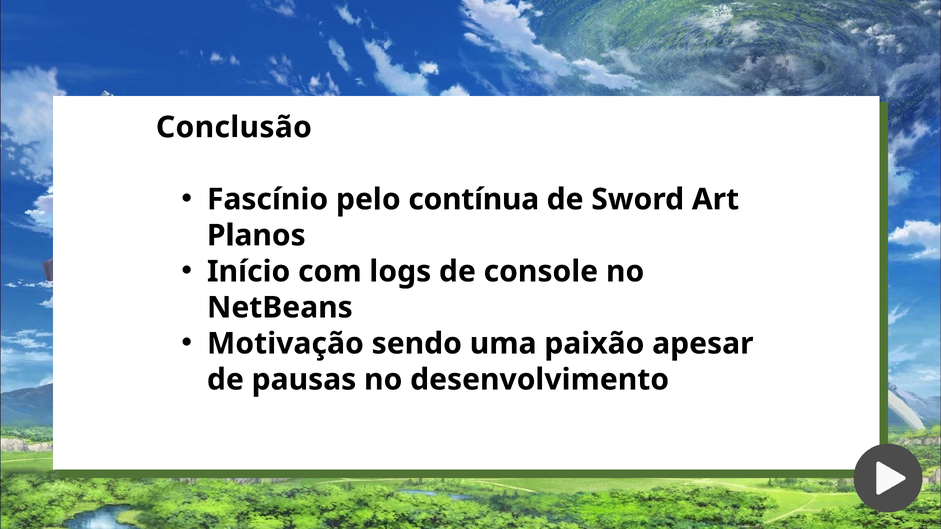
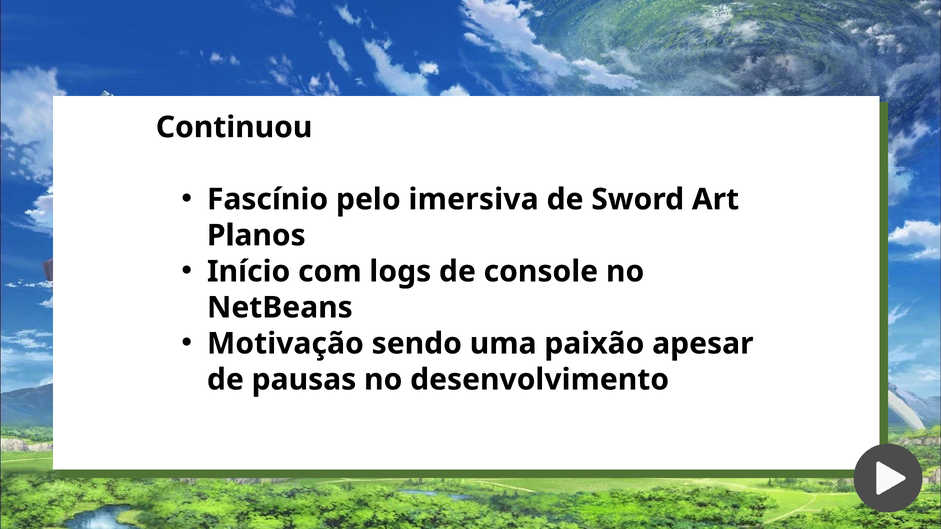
Conclusão: Conclusão -> Continuou (234, 127)
contínua: contínua -> imersiva (474, 200)
